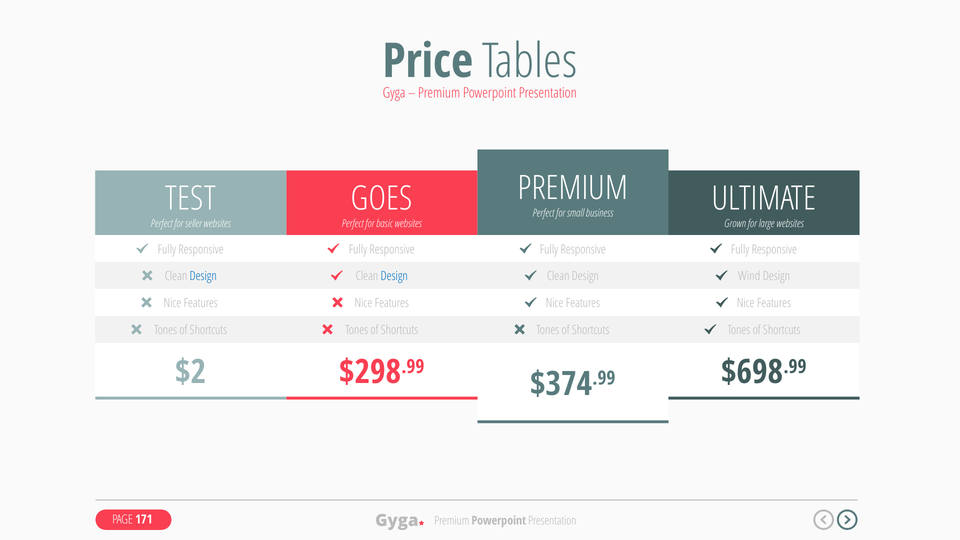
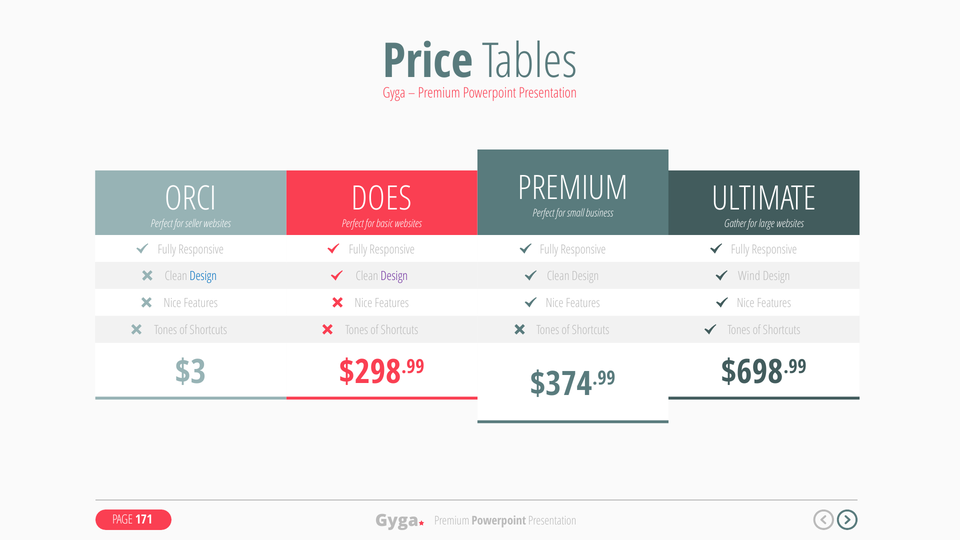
TEST: TEST -> ORCI (191, 199)
GOES: GOES -> DOES (382, 199)
Grown: Grown -> Gather (735, 224)
Design colour: blue -> purple (394, 276)
$2: $2 -> $3 (191, 372)
